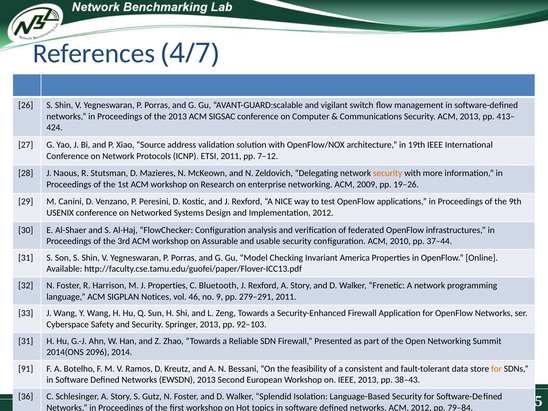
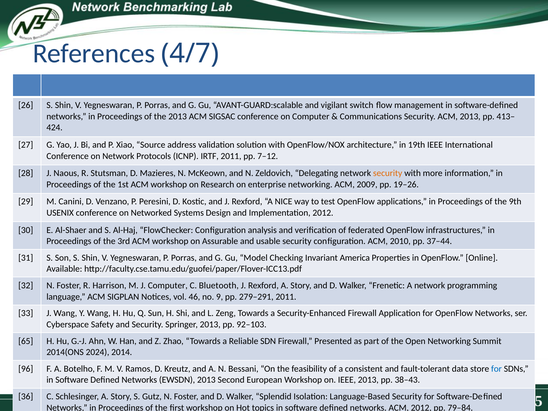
ETSI: ETSI -> IRTF (210, 156)
J Properties: Properties -> Computer (168, 286)
31: 31 -> 65 (26, 341)
2096: 2096 -> 2024 (98, 352)
91: 91 -> 96 (26, 369)
for colour: orange -> blue (496, 369)
